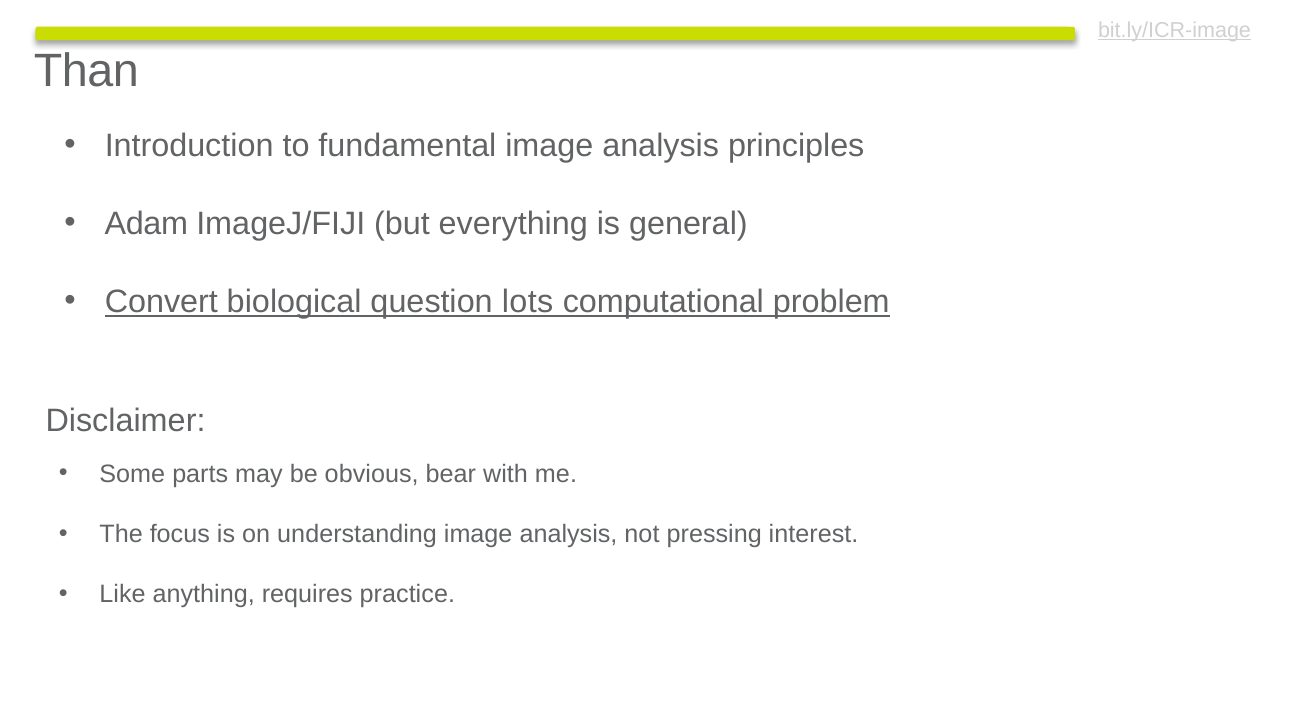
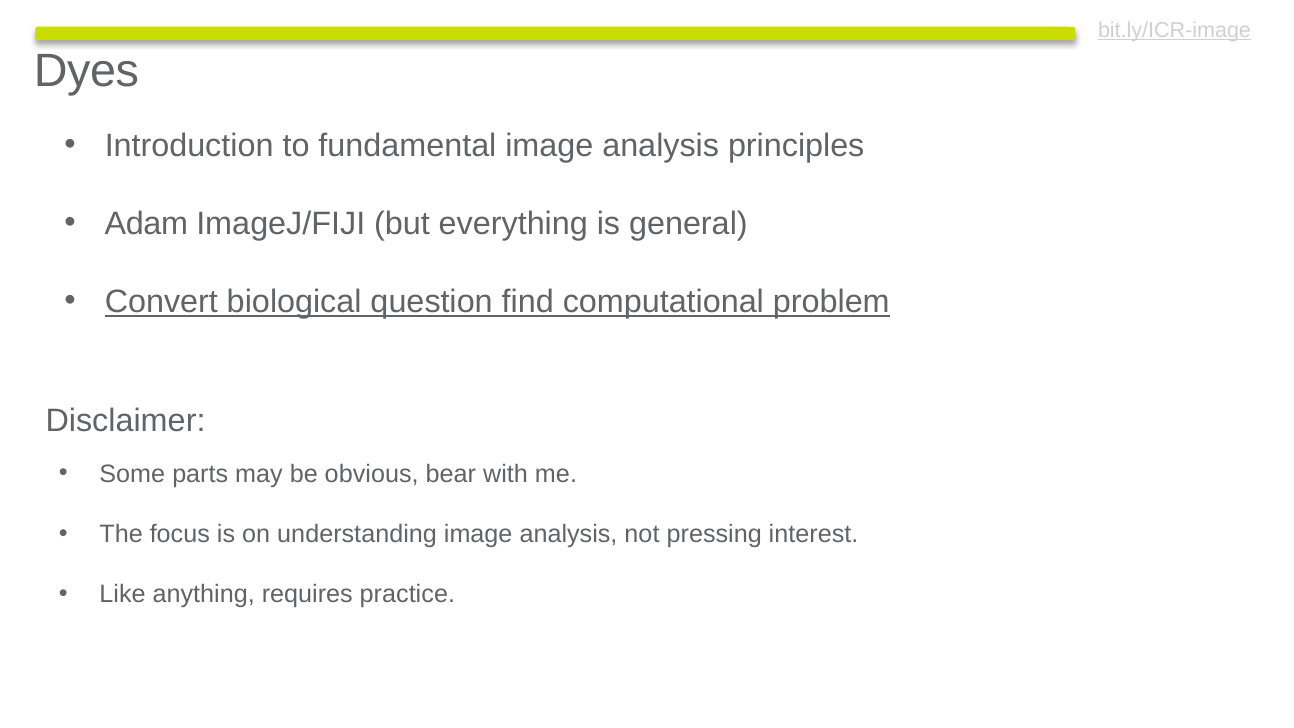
Than: Than -> Dyes (86, 71)
lots: lots -> find (528, 301)
